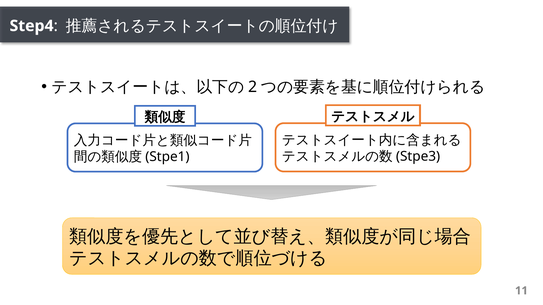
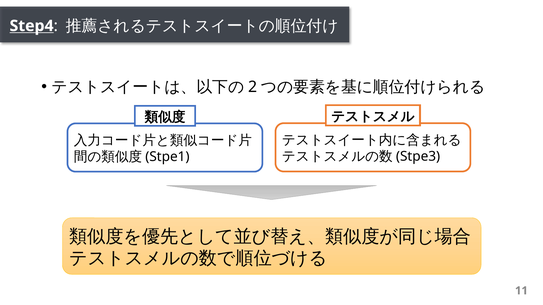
Step4 underline: none -> present (32, 26)
